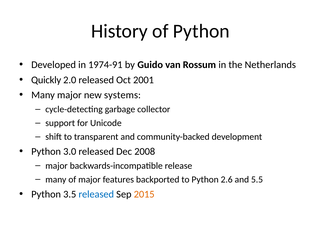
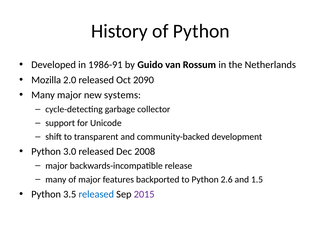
1974-91: 1974-91 -> 1986-91 (105, 65)
Quickly: Quickly -> Mozilla (46, 80)
2001: 2001 -> 2090 (144, 80)
5.5: 5.5 -> 1.5 (257, 179)
2015 colour: orange -> purple (144, 194)
